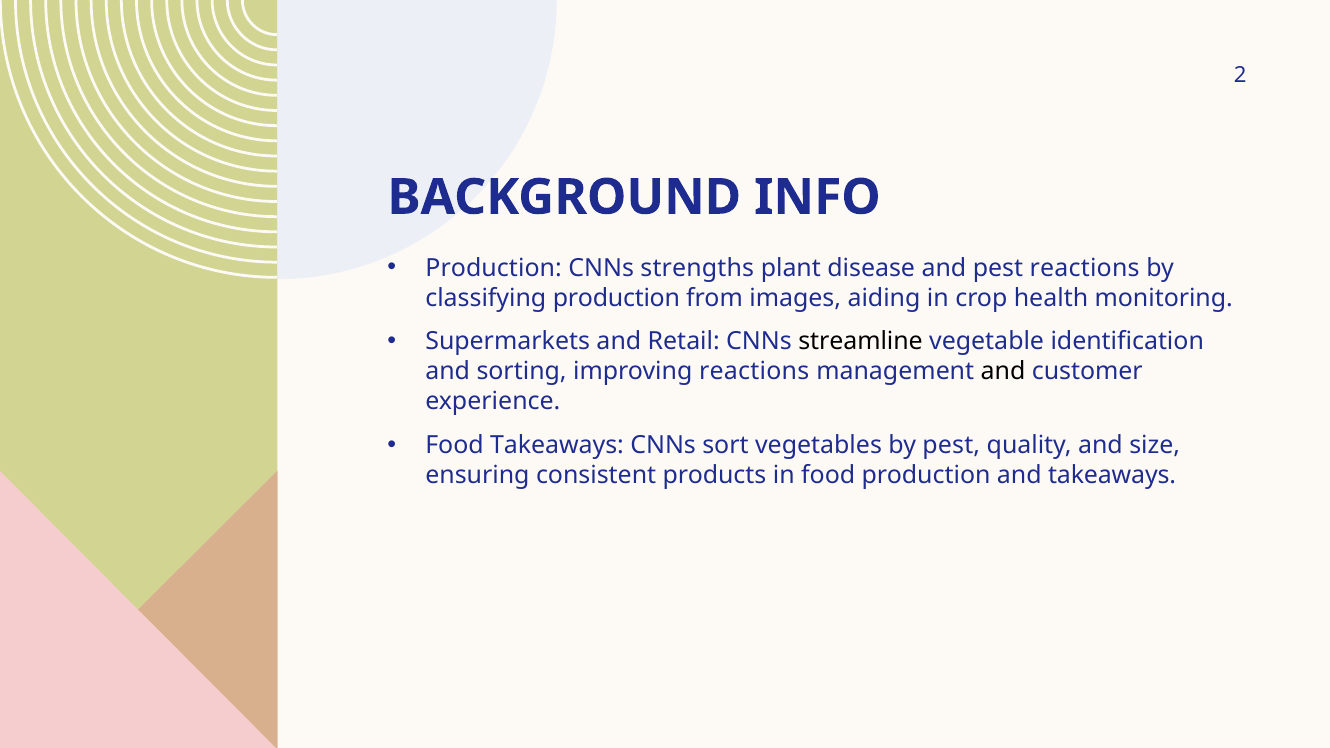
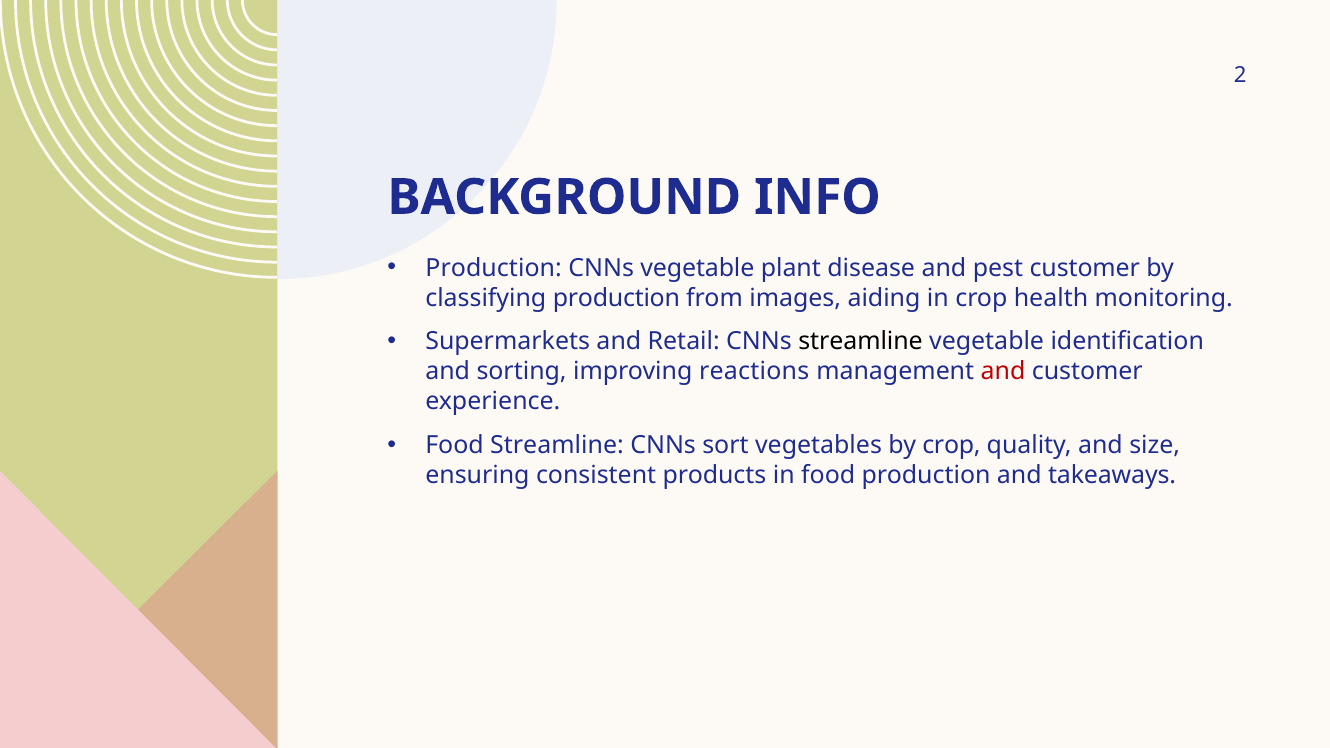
CNNs strengths: strengths -> vegetable (697, 268)
pest reactions: reactions -> customer (1085, 268)
and colour: black -> red (1003, 372)
Food Takeaways: Takeaways -> Streamline (557, 445)
by pest: pest -> crop (951, 445)
